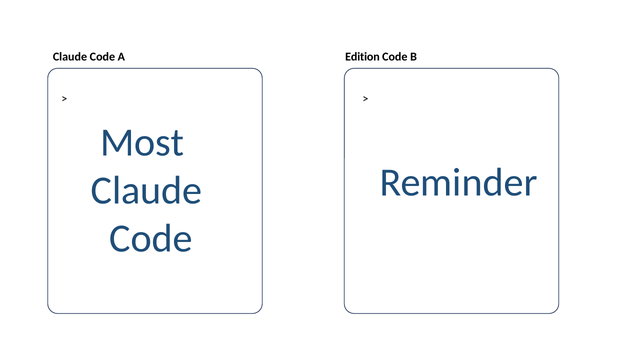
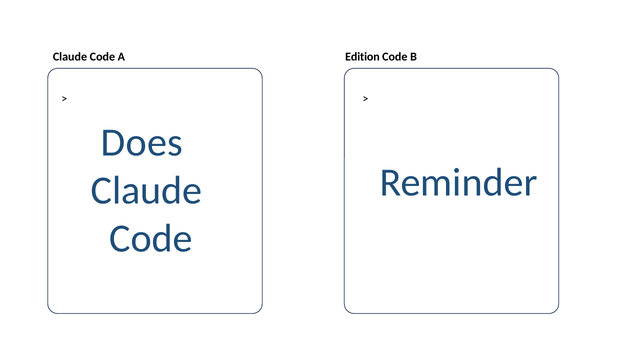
Most: Most -> Does (142, 143)
